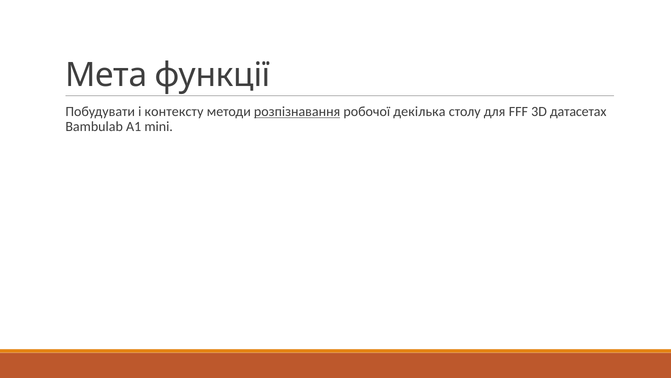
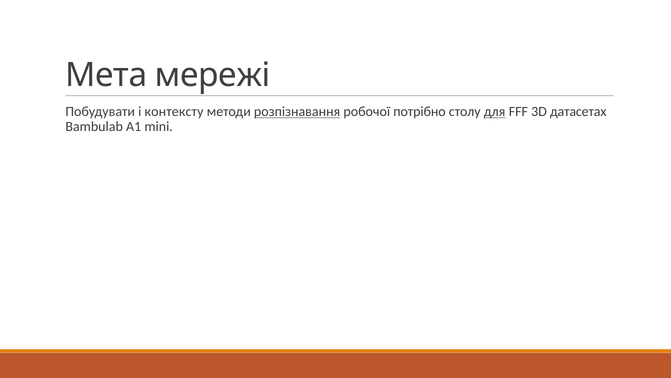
функції: функції -> мережі (213, 75)
декілька: декілька -> потрібно (420, 112)
для underline: none -> present (495, 112)
